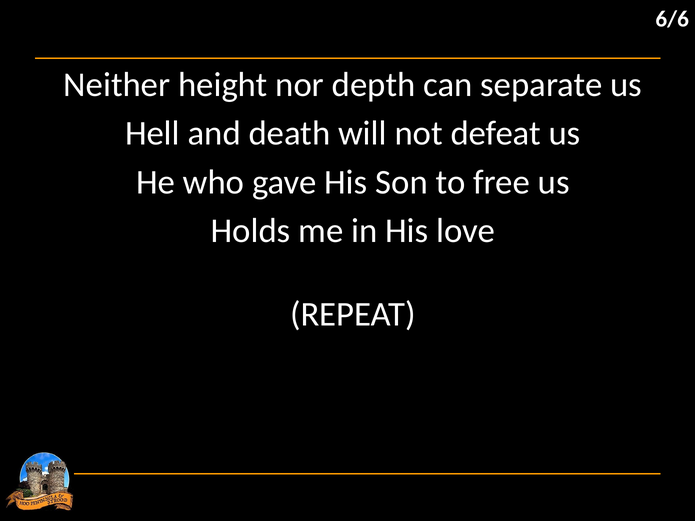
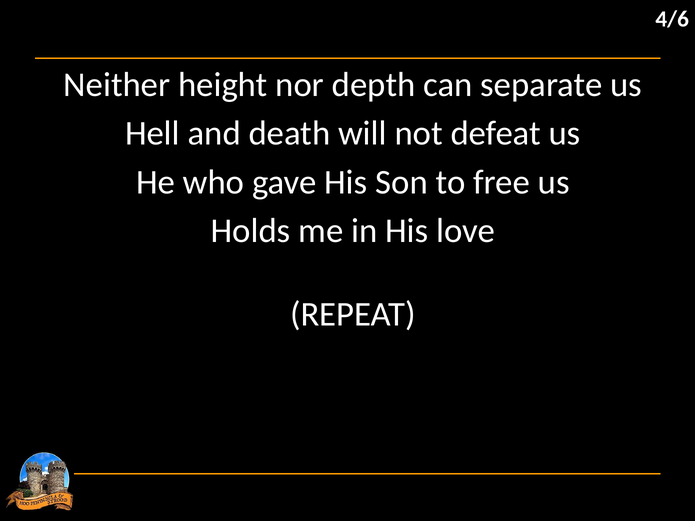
6/6: 6/6 -> 4/6 (672, 19)
